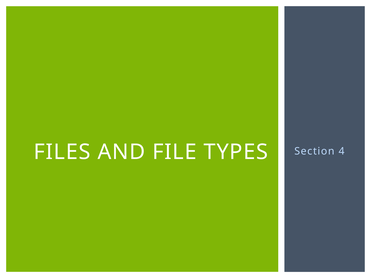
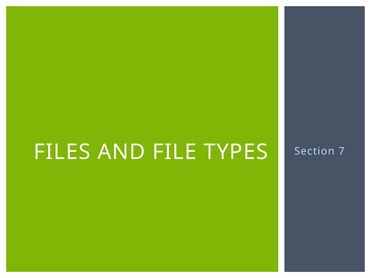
4: 4 -> 7 (342, 151)
